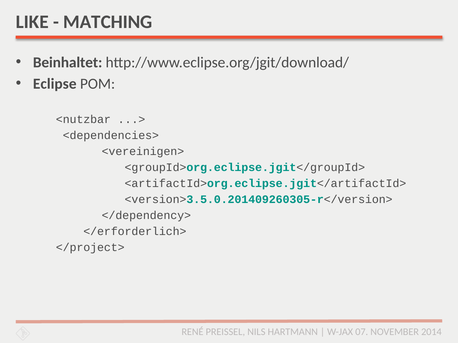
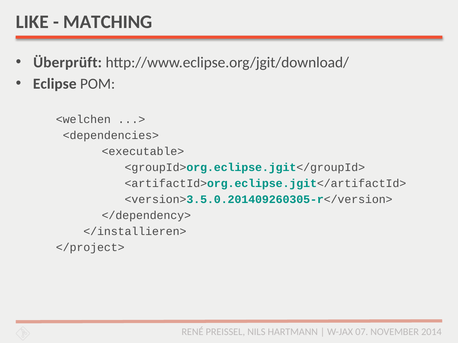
Beinhaltet: Beinhaltet -> Überprüft (68, 62)
<nutzbar: <nutzbar -> <welchen (83, 120)
<vereinigen>: <vereinigen> -> <executable> (143, 152)
</erforderlich>: </erforderlich> -> </installieren> (135, 232)
